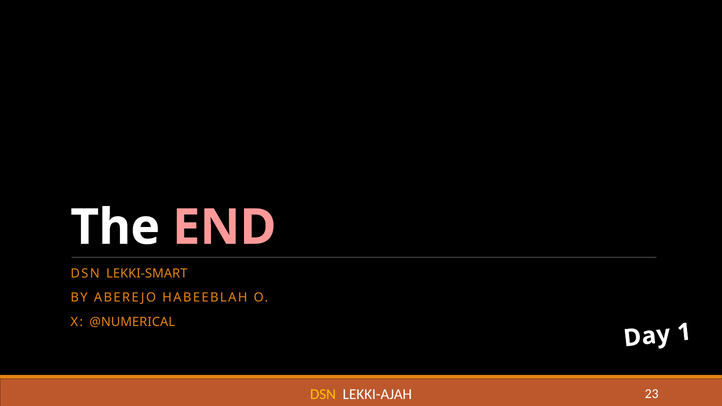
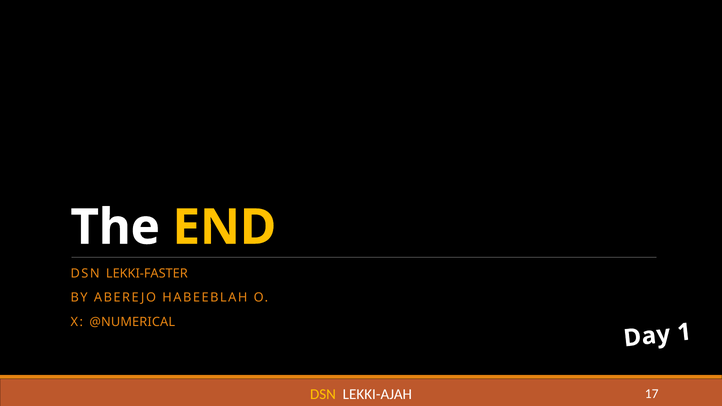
END colour: pink -> yellow (224, 227)
LEKKI-SMART: LEKKI-SMART -> LEKKI-FASTER (147, 273)
23: 23 -> 17 (652, 394)
